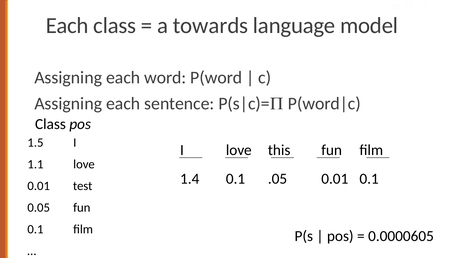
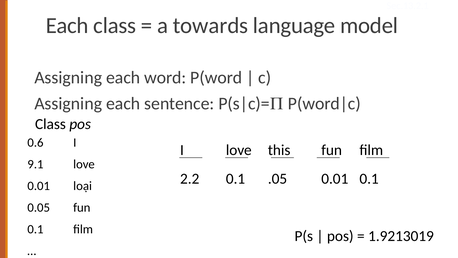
1.5: 1.5 -> 0.6 (35, 142)
1.1: 1.1 -> 9.1 (35, 164)
1.4: 1.4 -> 2.2 (190, 179)
test: test -> loại (83, 186)
0.0000605: 0.0000605 -> 1.9213019 (401, 236)
